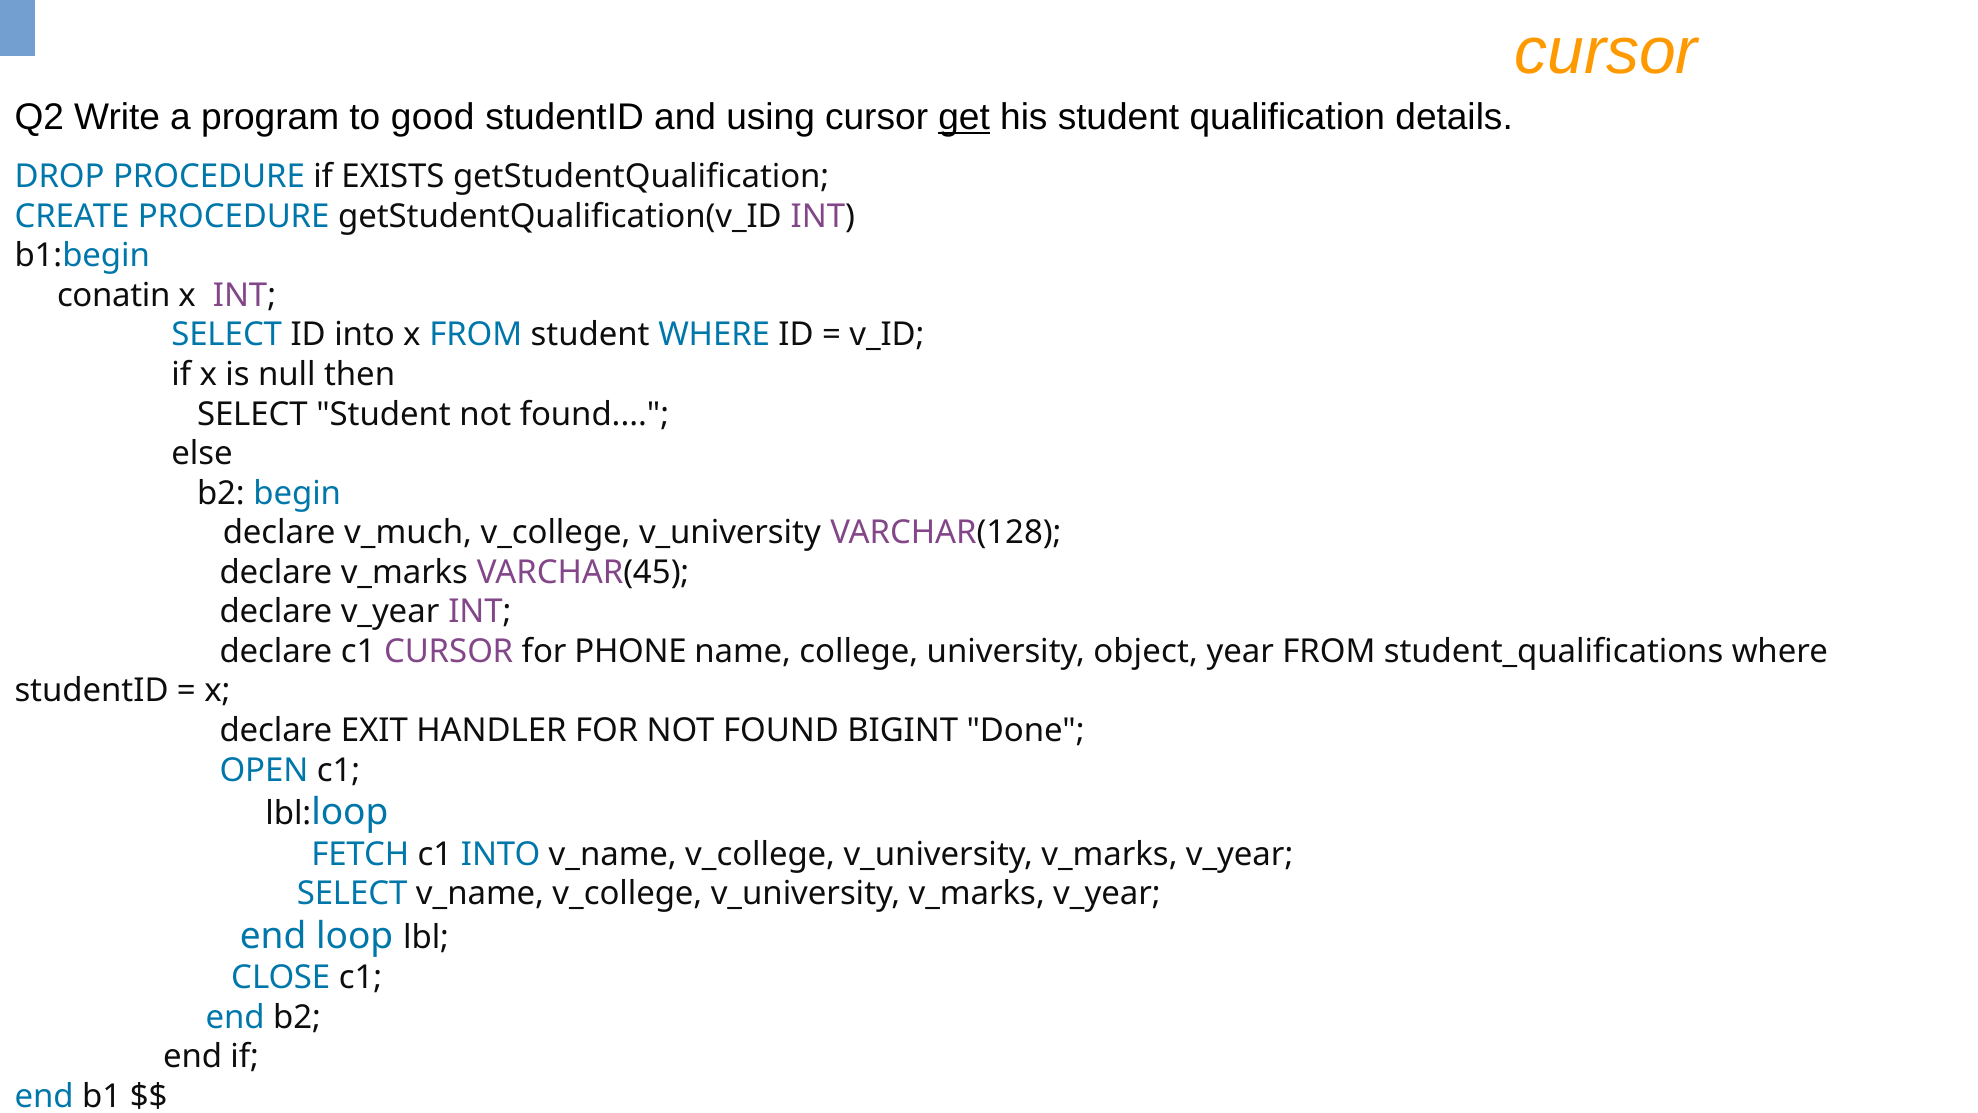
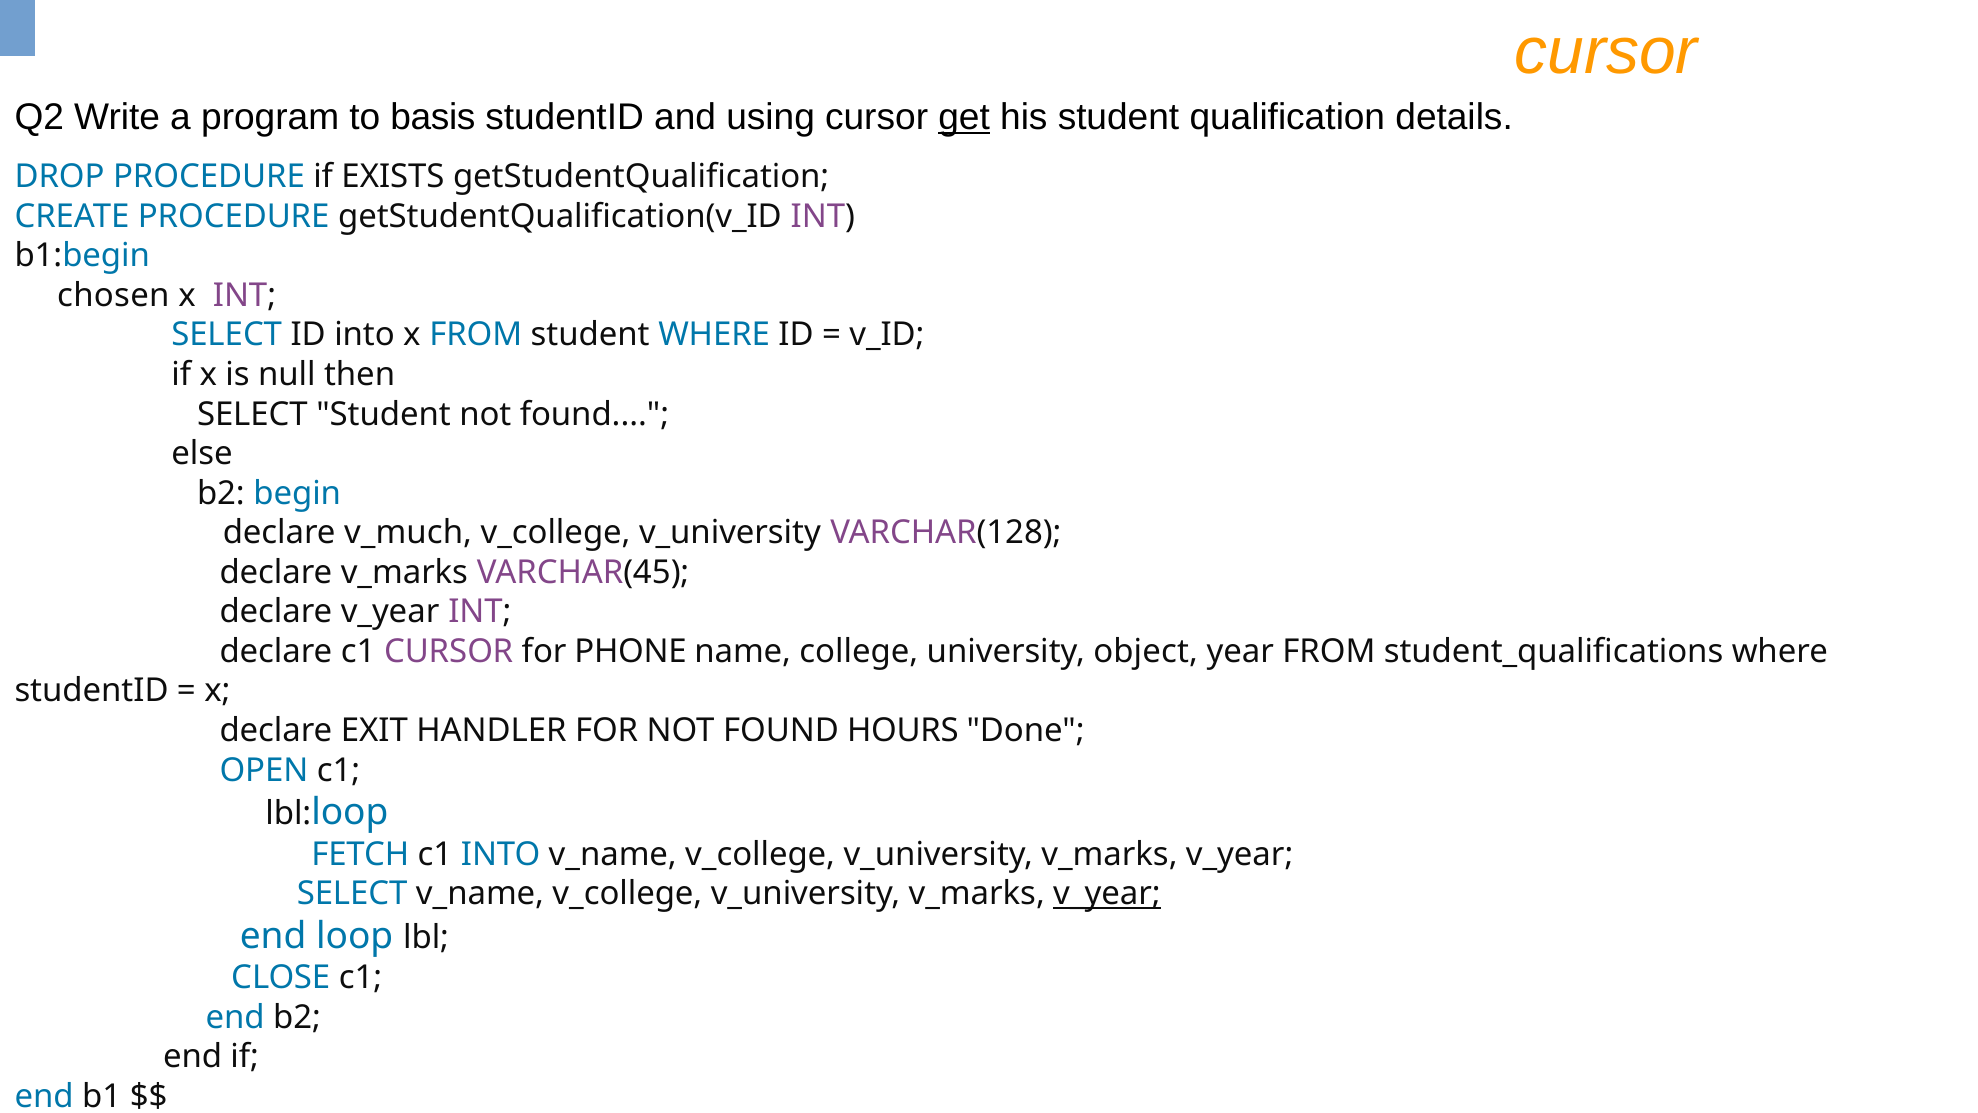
good: good -> basis (433, 117)
conatin: conatin -> chosen (113, 295)
BIGINT: BIGINT -> HOURS (903, 730)
v_year underline: none -> present (1107, 893)
